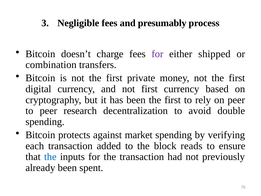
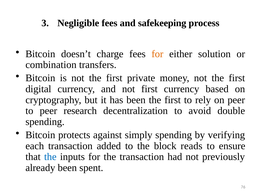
presumably: presumably -> safekeeping (162, 23)
for colour: purple -> orange (157, 54)
shipped: shipped -> solution (214, 54)
market: market -> simply (139, 135)
